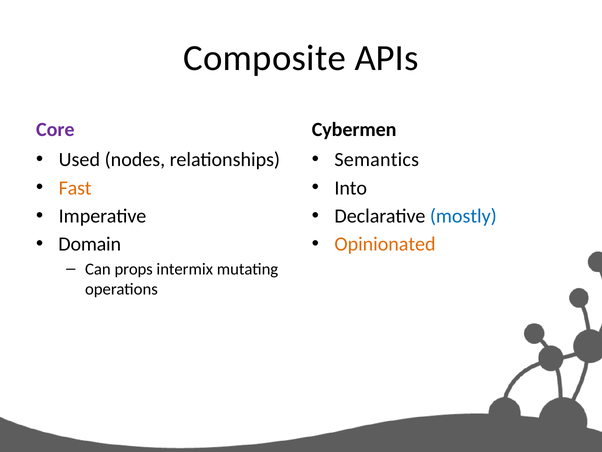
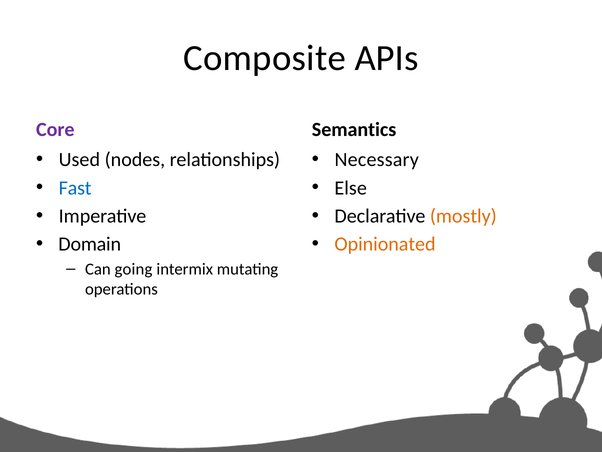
Cybermen: Cybermen -> Semantics (354, 130)
Semantics: Semantics -> Necessary (377, 160)
Fast colour: orange -> blue (75, 188)
Into: Into -> Else (351, 188)
mostly colour: blue -> orange (463, 216)
props: props -> going (134, 269)
